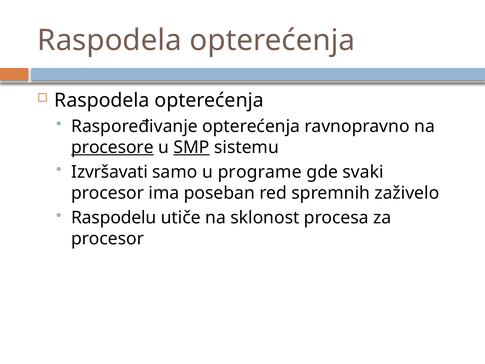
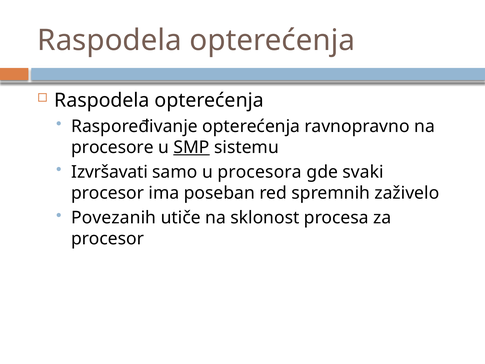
procesore underline: present -> none (112, 147)
programe: programe -> procesora (260, 172)
Raspodelu: Raspodelu -> Povezanih (114, 218)
